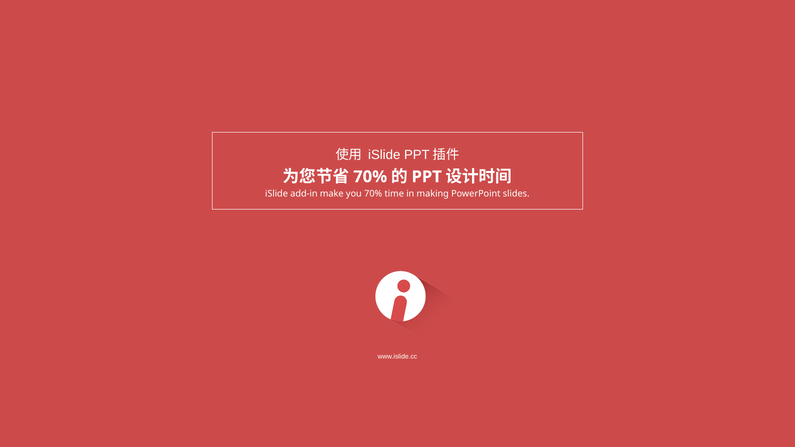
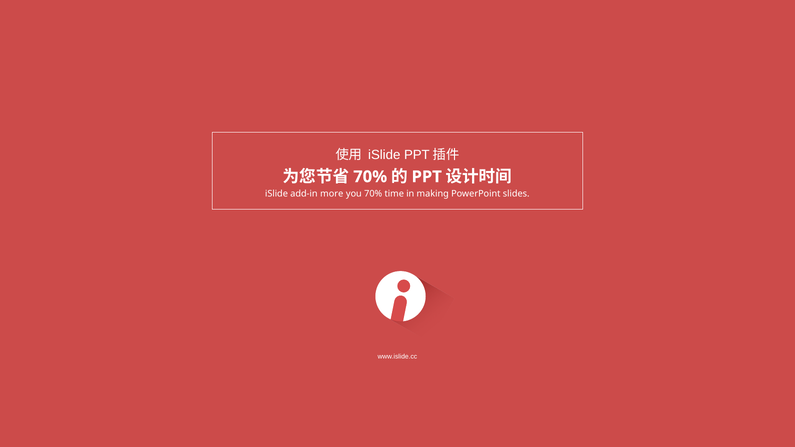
make: make -> more (332, 194)
